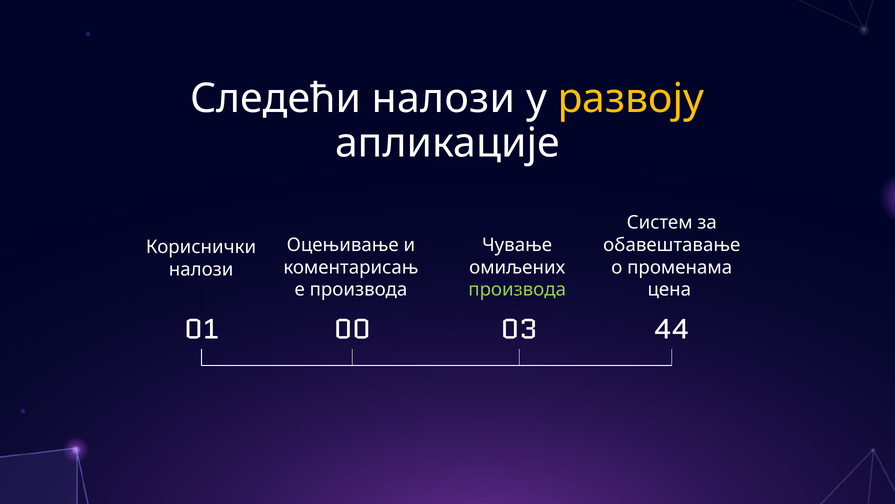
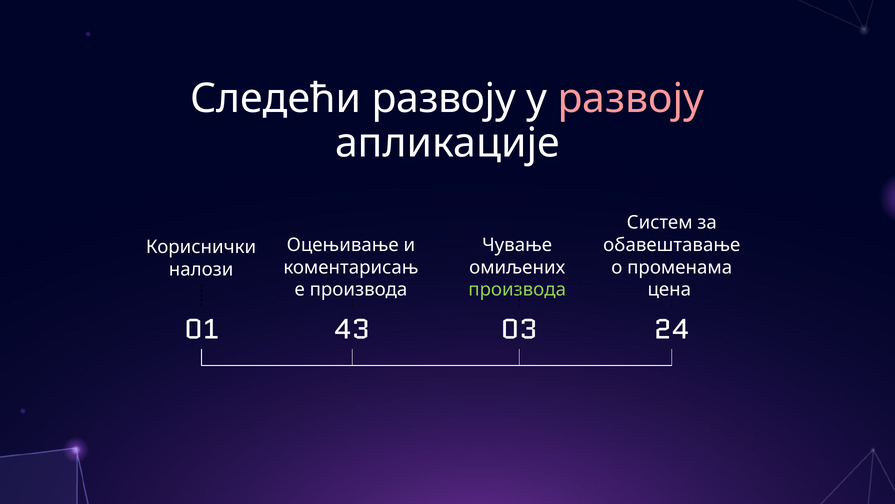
Следећи налози: налози -> развоју (444, 99)
развоју colour: yellow -> pink (631, 99)
00: 00 -> 43 (352, 329)
44: 44 -> 24 (672, 329)
